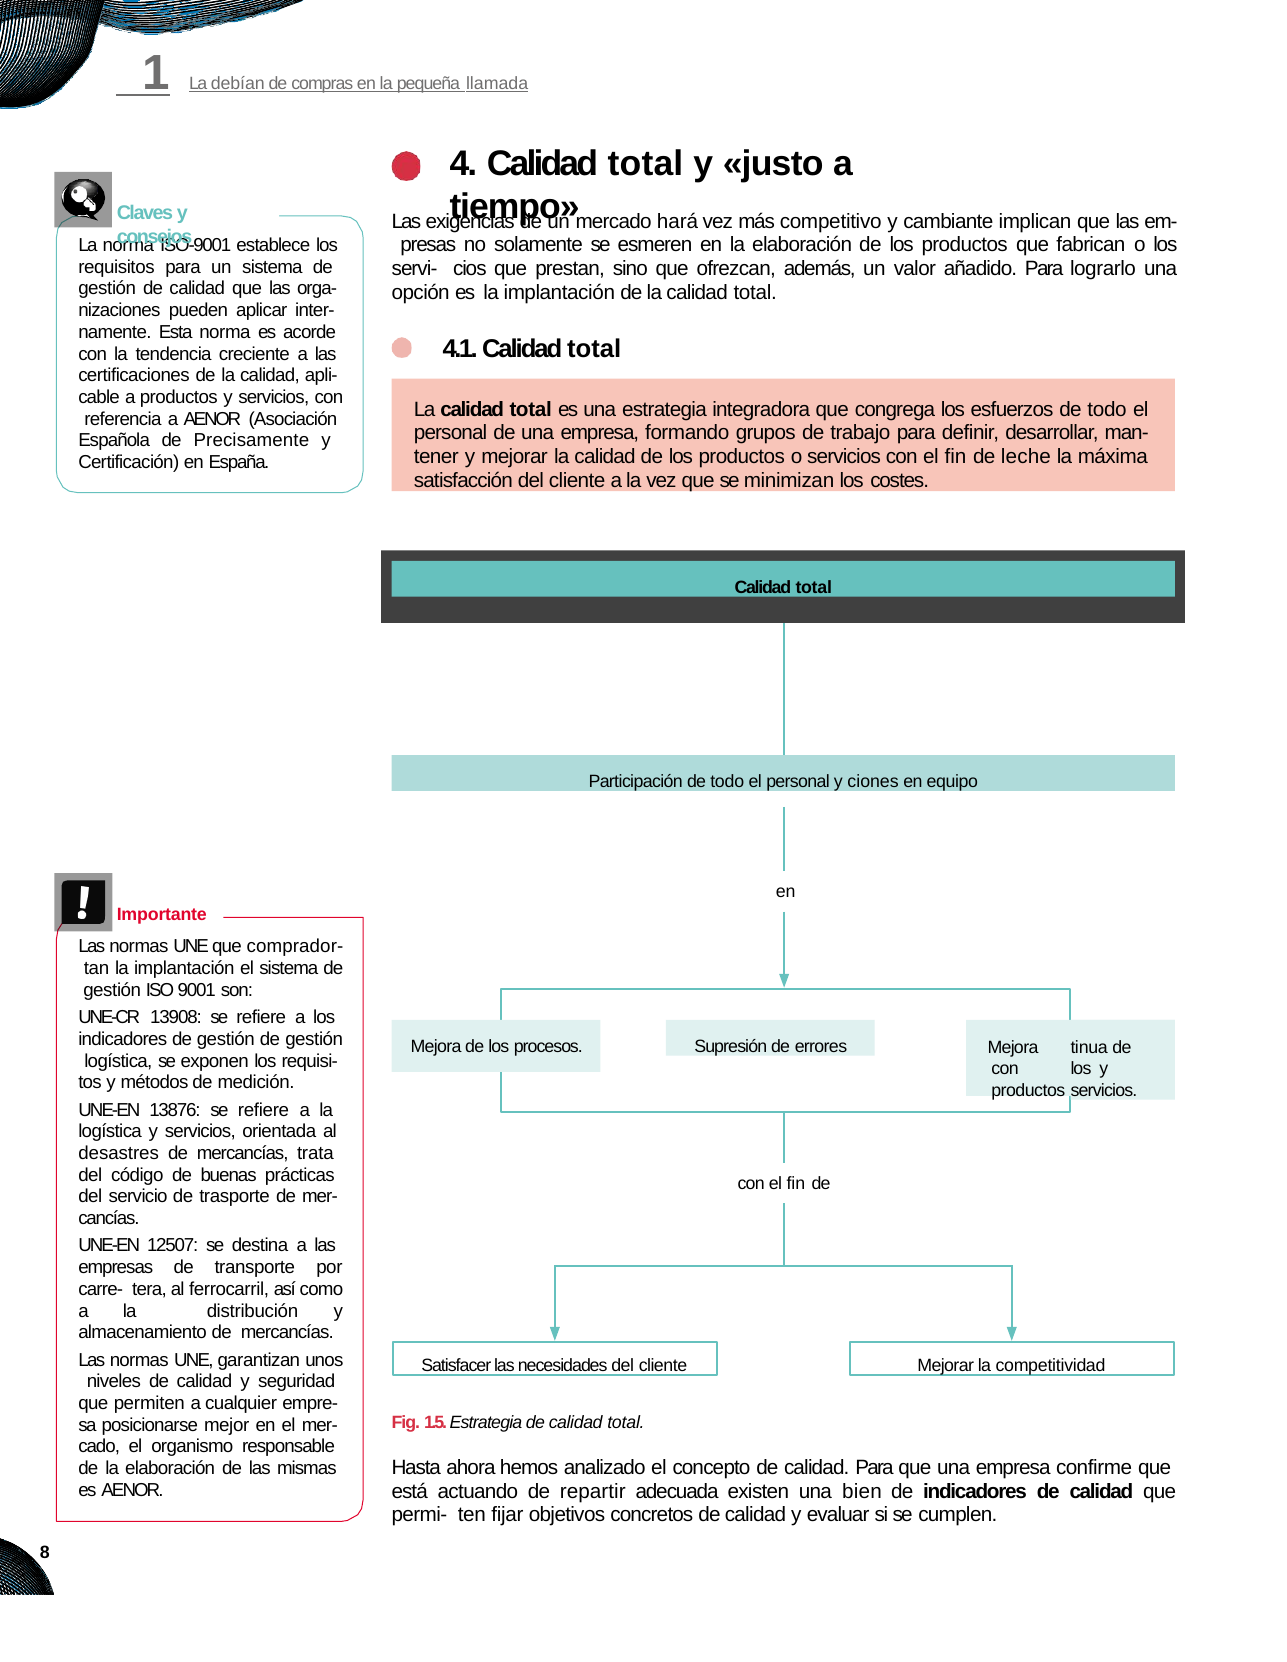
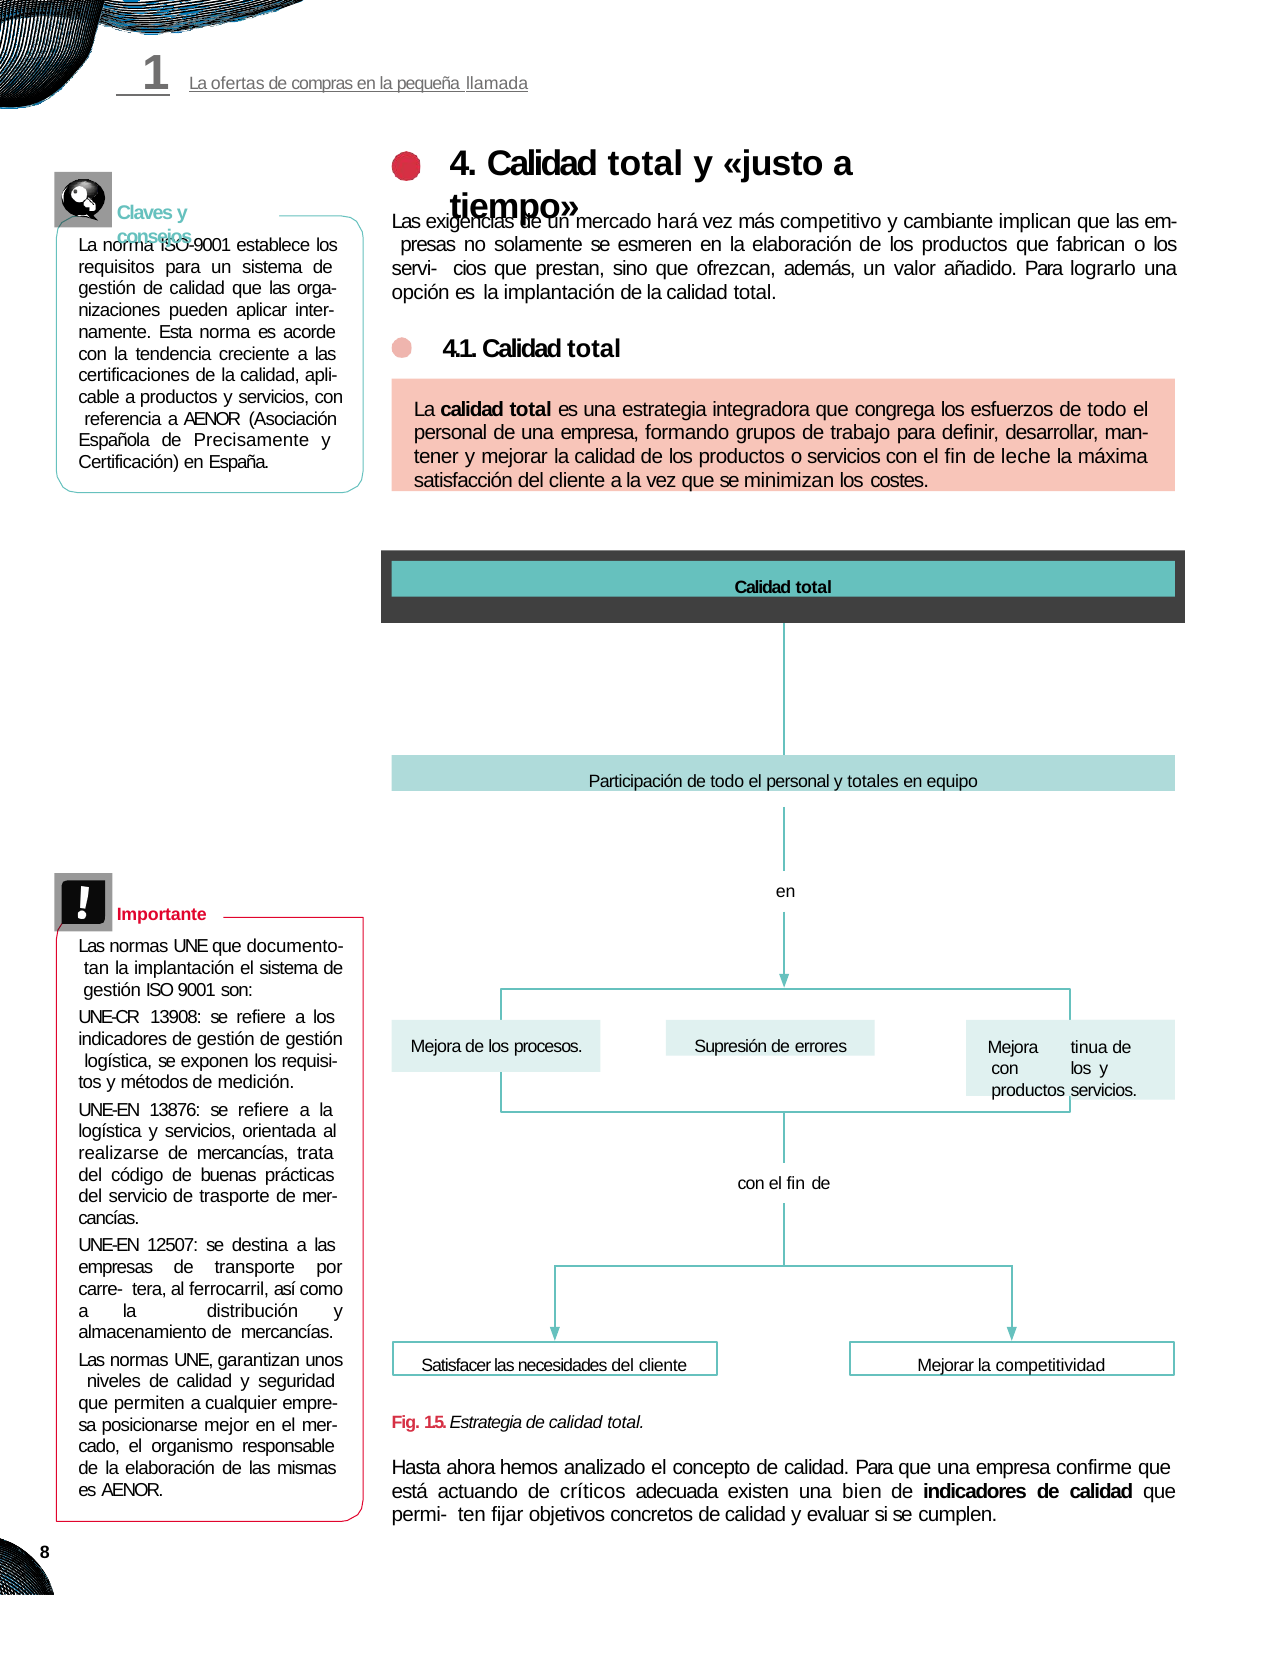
debían: debían -> ofertas (238, 84)
ciones: ciones -> totales (873, 781)
comprador-: comprador- -> documento- (295, 947)
desastres: desastres -> realizarse (119, 1153)
repartir: repartir -> críticos (593, 1492)
